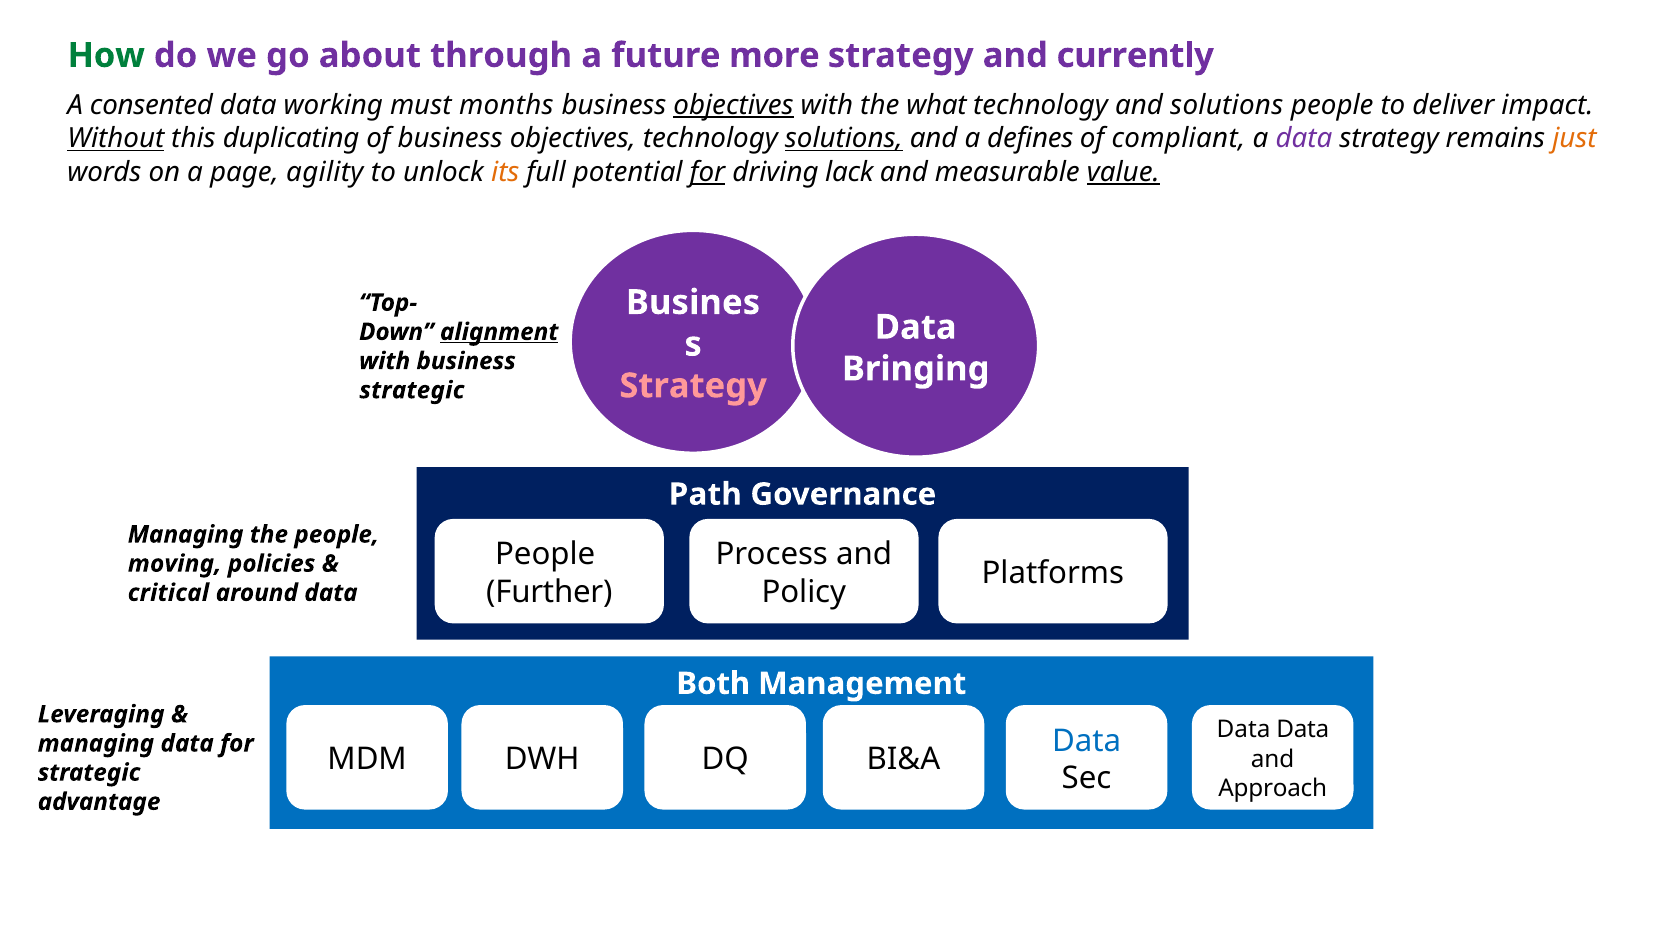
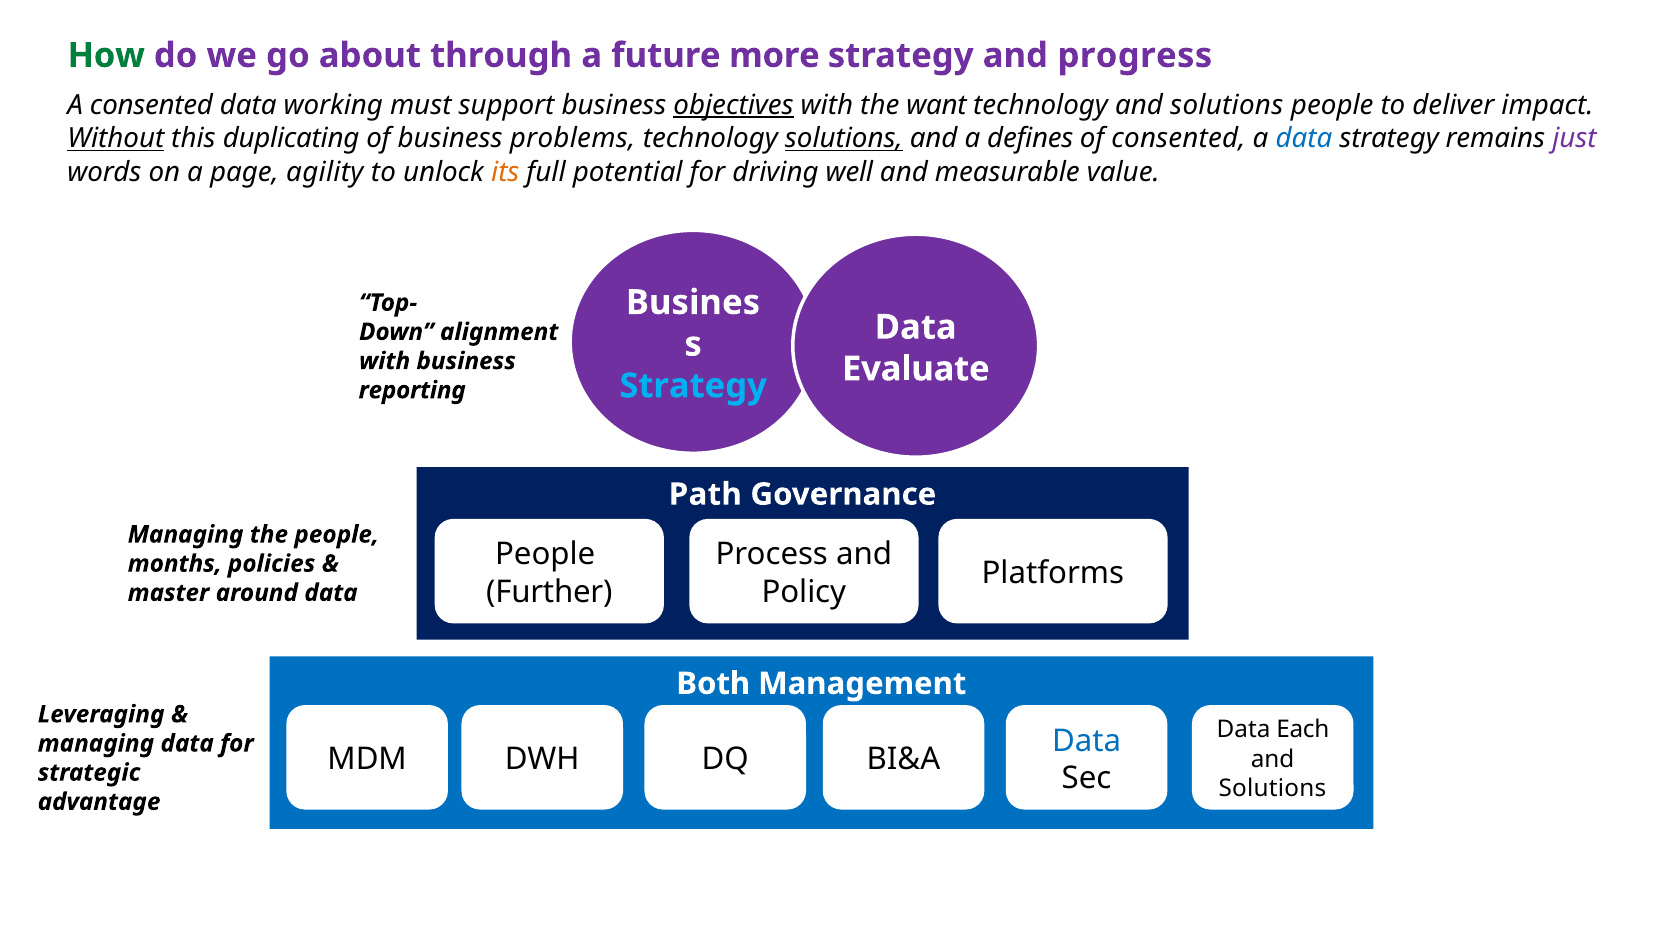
currently: currently -> progress (1135, 56)
months: months -> support (506, 105)
what: what -> want (936, 105)
of business objectives: objectives -> problems (573, 139)
of compliant: compliant -> consented (1178, 139)
data colour: purple -> blue (1304, 139)
just colour: orange -> purple (1574, 139)
for underline: present -> none (707, 172)
lack: lack -> well (849, 172)
value underline: present -> none (1123, 172)
alignment underline: present -> none (499, 332)
Bringing: Bringing -> Evaluate (916, 369)
Strategy colour: pink -> light blue (693, 386)
strategic: strategic -> reporting (412, 390)
moving: moving -> months (175, 564)
critical: critical -> master (168, 593)
Data Data: Data -> Each (1303, 730)
Approach: Approach -> Solutions (1272, 788)
